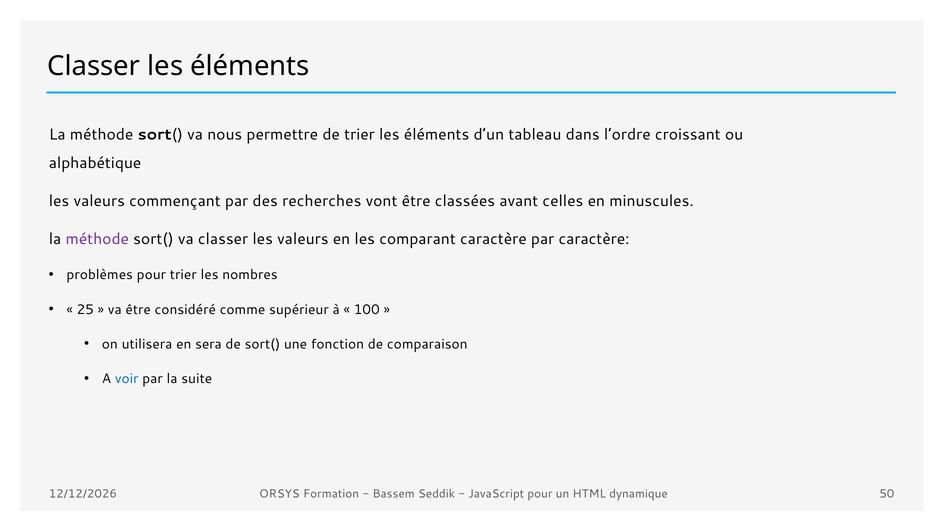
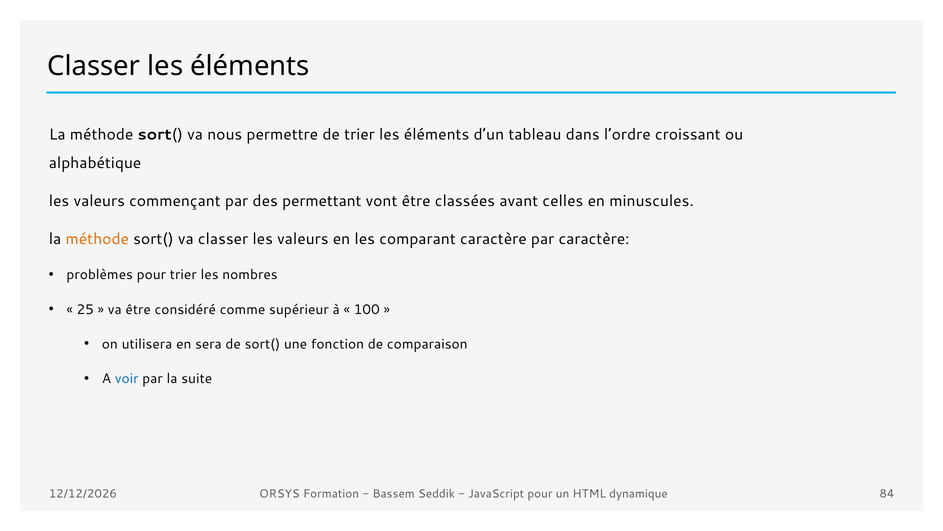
recherches: recherches -> permettant (322, 201)
méthode colour: purple -> orange (97, 239)
50: 50 -> 84 (887, 494)
